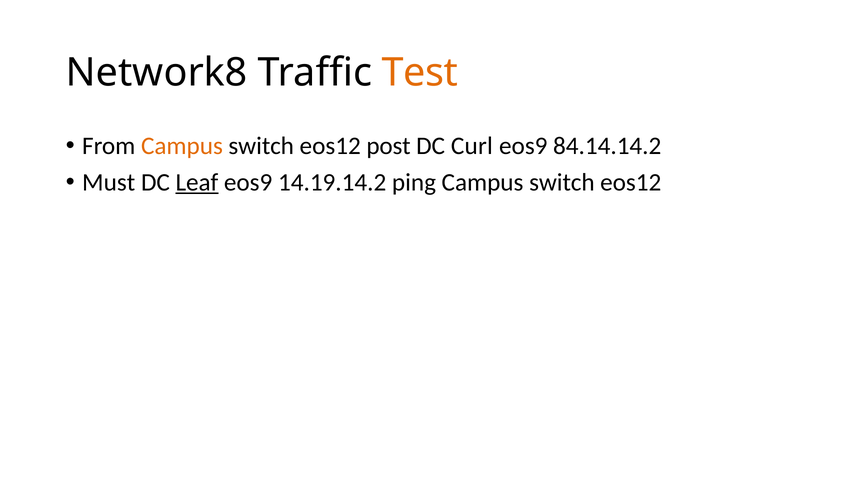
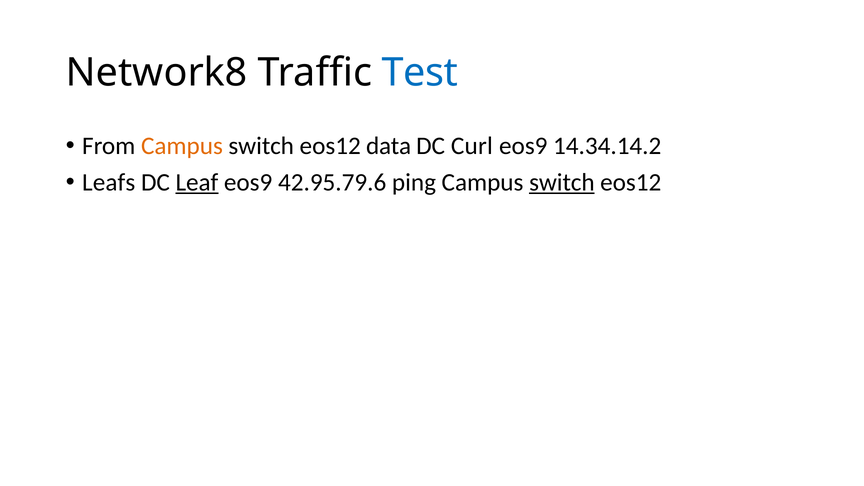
Test colour: orange -> blue (420, 73)
post: post -> data (389, 146)
84.14.14.2: 84.14.14.2 -> 14.34.14.2 (607, 146)
Must: Must -> Leafs (109, 182)
14.19.14.2: 14.19.14.2 -> 42.95.79.6 (332, 182)
switch underline: none -> present (562, 182)
